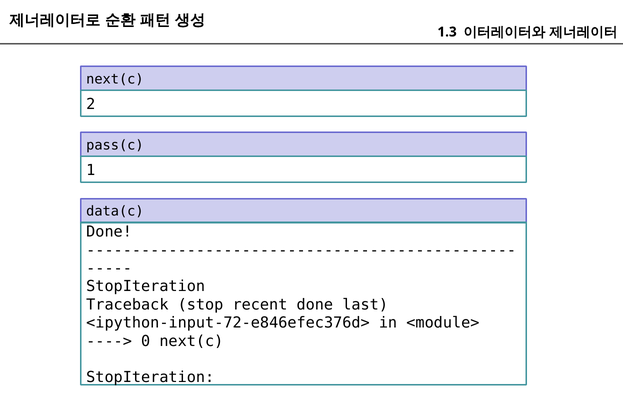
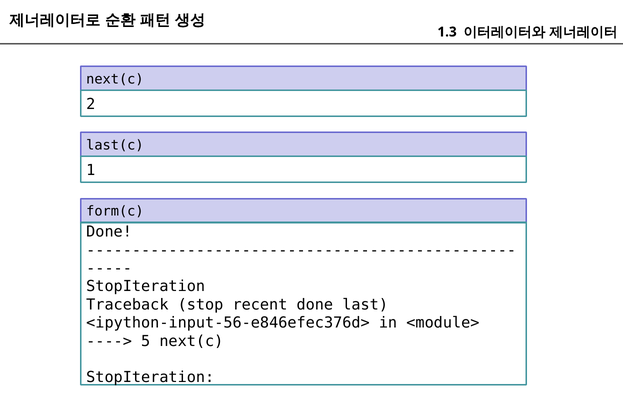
pass(c: pass(c -> last(c (115, 145)
data(c: data(c -> form(c (115, 212)
<ipython-input-72-e846efec376d>: <ipython-input-72-e846efec376d> -> <ipython-input-56-e846efec376d> (228, 323)
0: 0 -> 5 (146, 341)
